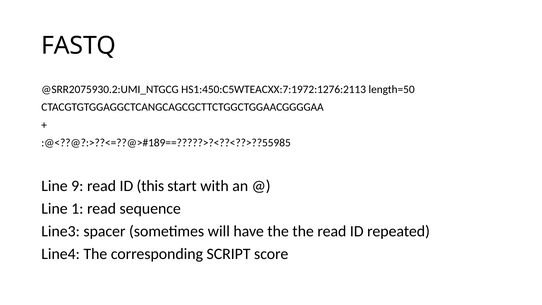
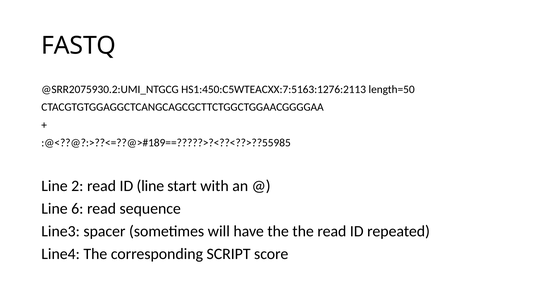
HS1:450:C5WTEACXX:7:1972:1276:2113: HS1:450:C5WTEACXX:7:1972:1276:2113 -> HS1:450:C5WTEACXX:7:5163:1276:2113 (274, 89)
9: 9 -> 2 (77, 186)
ID this: this -> line (150, 186)
1: 1 -> 6 (77, 208)
